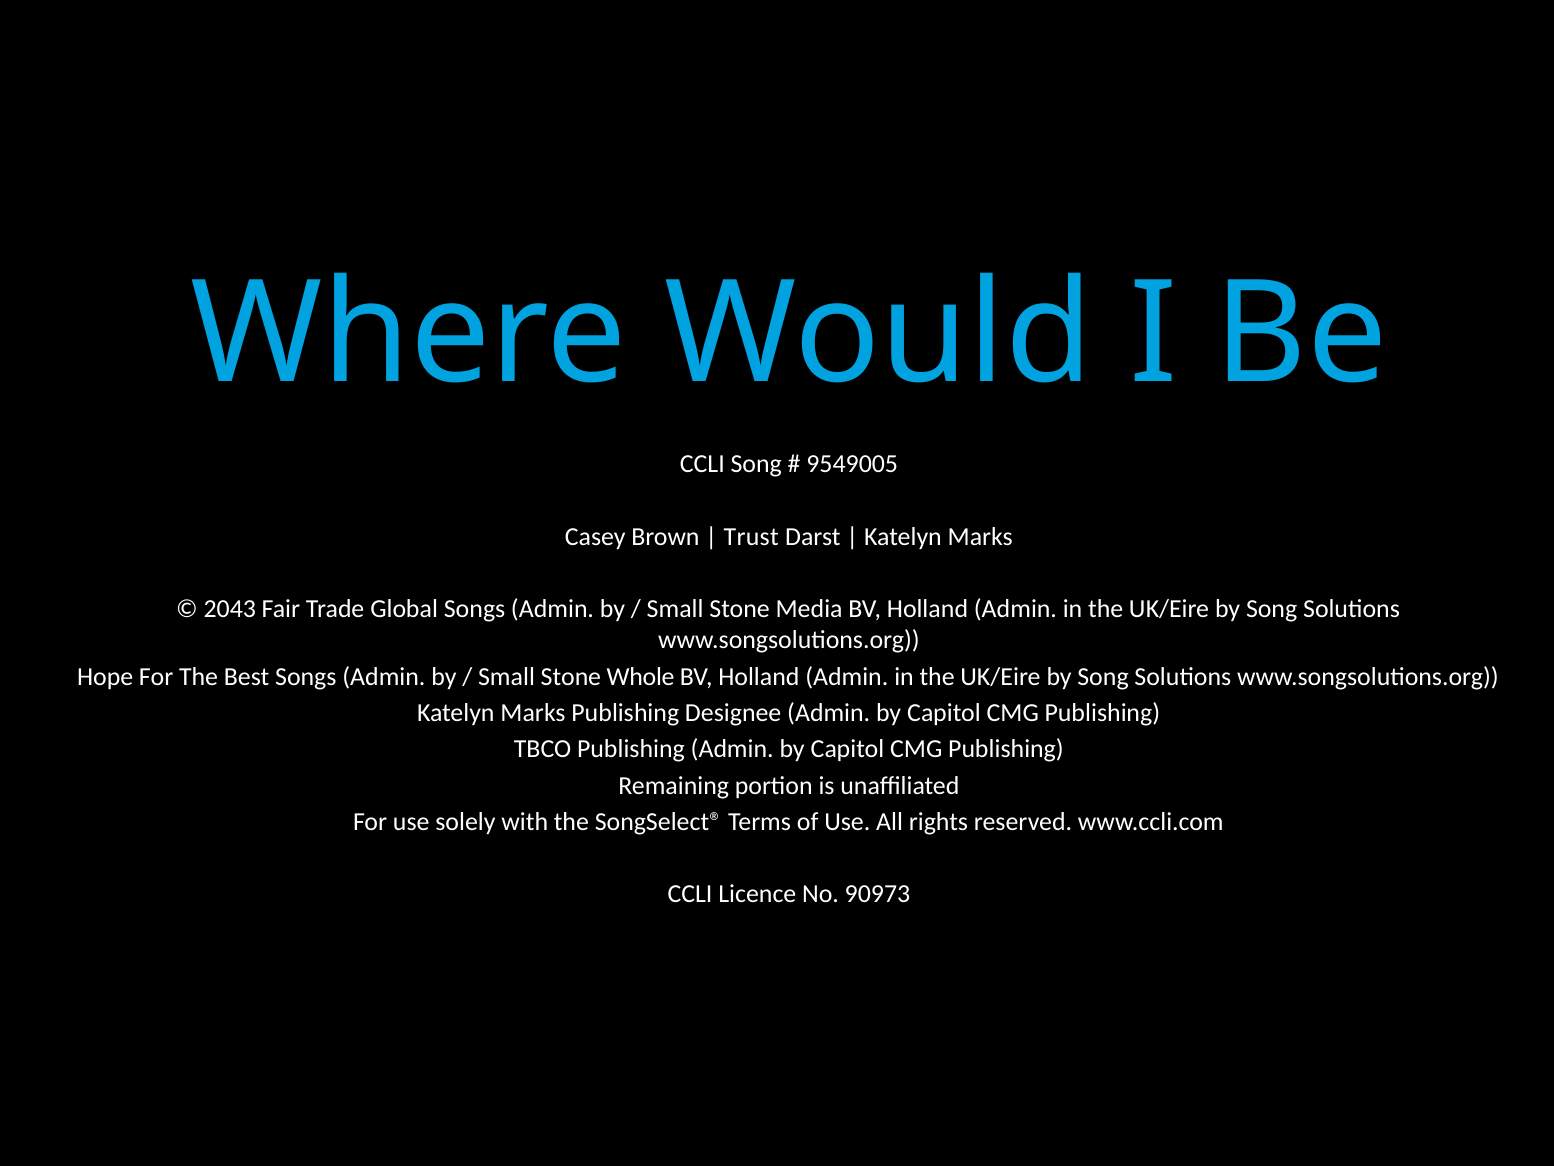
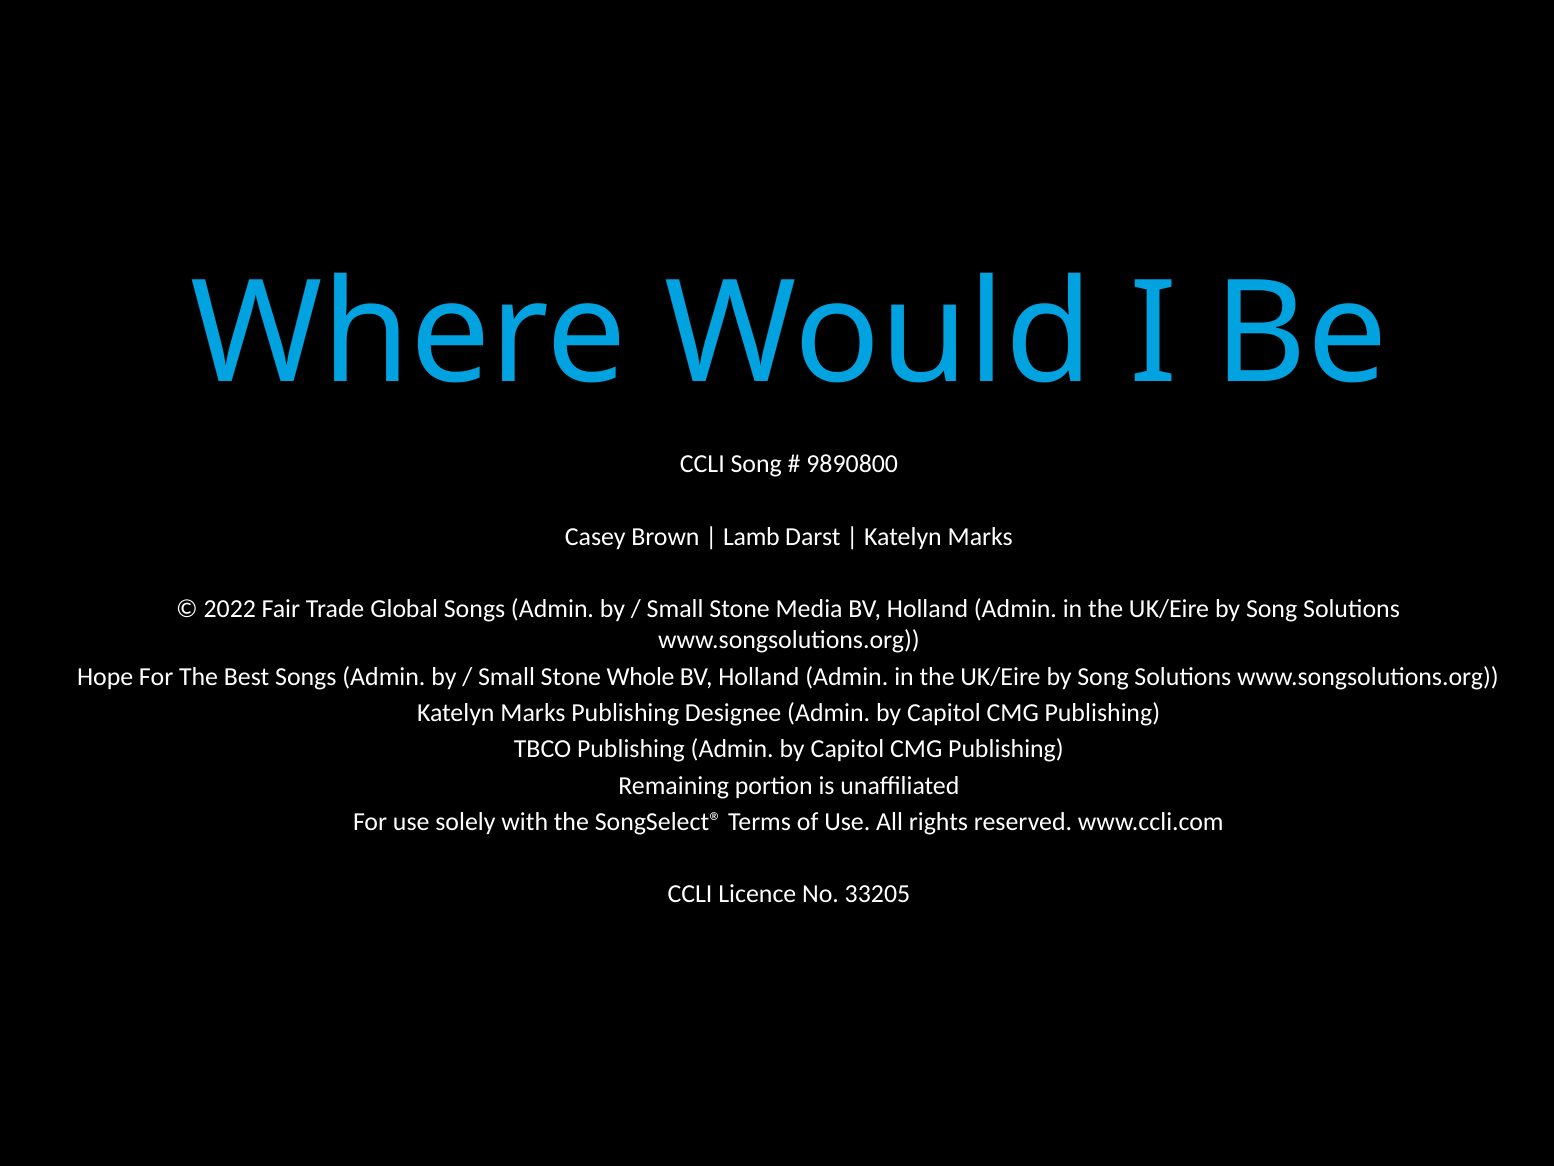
9549005: 9549005 -> 9890800 (852, 464)
Trust: Trust -> Lamb (751, 536)
2043: 2043 -> 2022 (230, 609)
90973: 90973 -> 33205 (877, 894)
